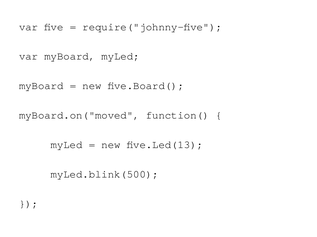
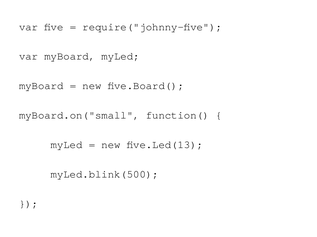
myBoard.on("moved: myBoard.on("moved -> myBoard.on("small (79, 116)
